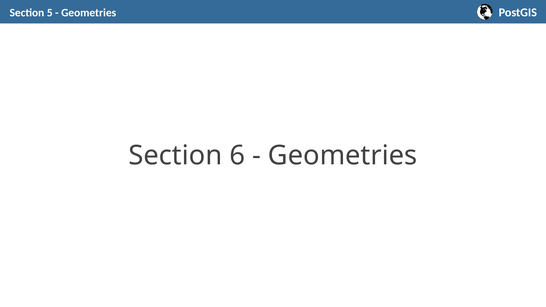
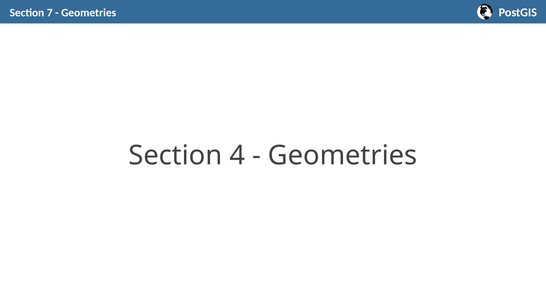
5: 5 -> 7 (50, 13)
6: 6 -> 4 (237, 155)
